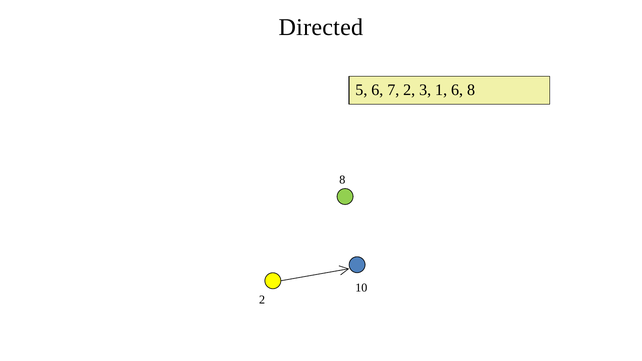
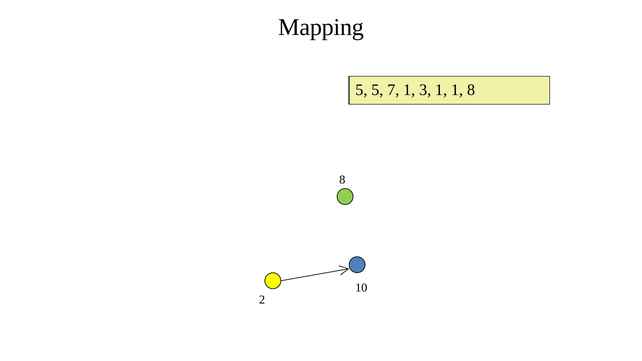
Directed: Directed -> Mapping (321, 27)
5 6: 6 -> 5 (377, 90)
7 2: 2 -> 1 (409, 90)
1 6: 6 -> 1 (457, 90)
